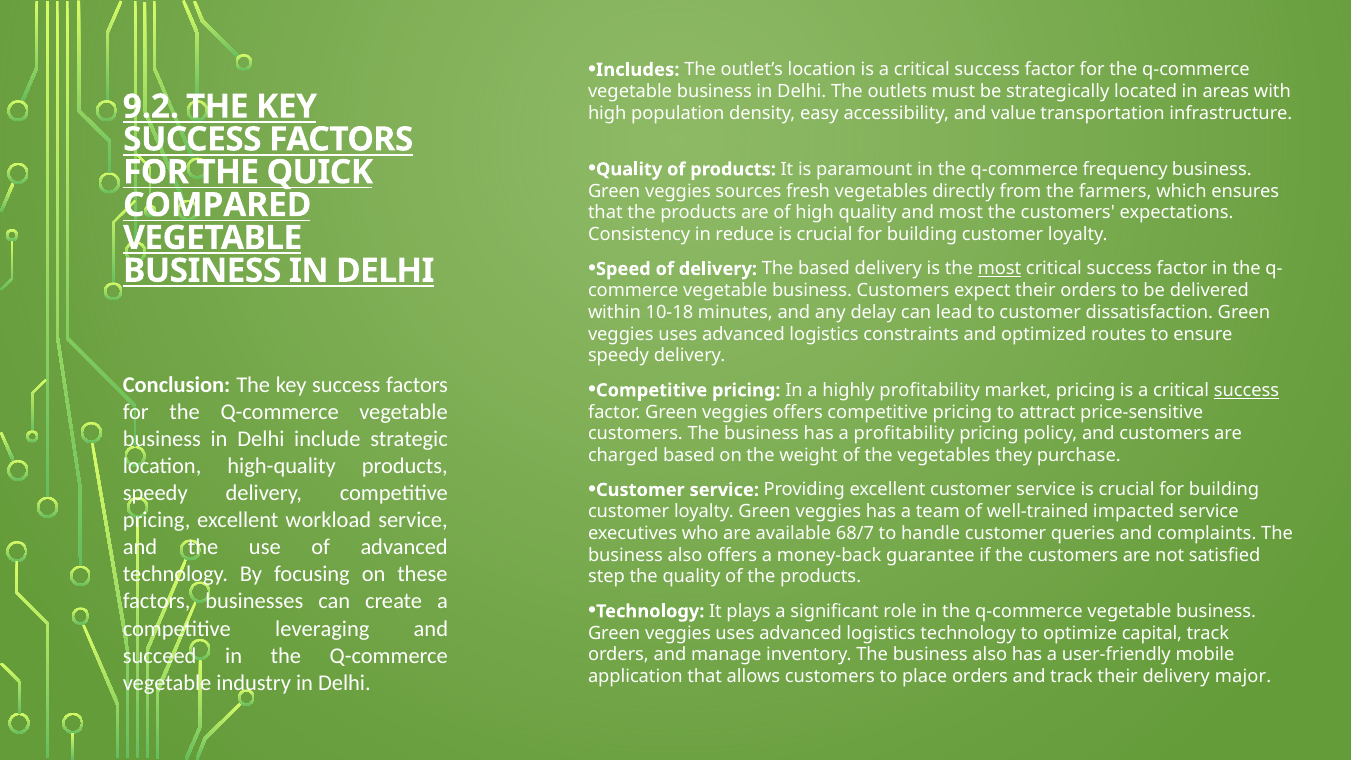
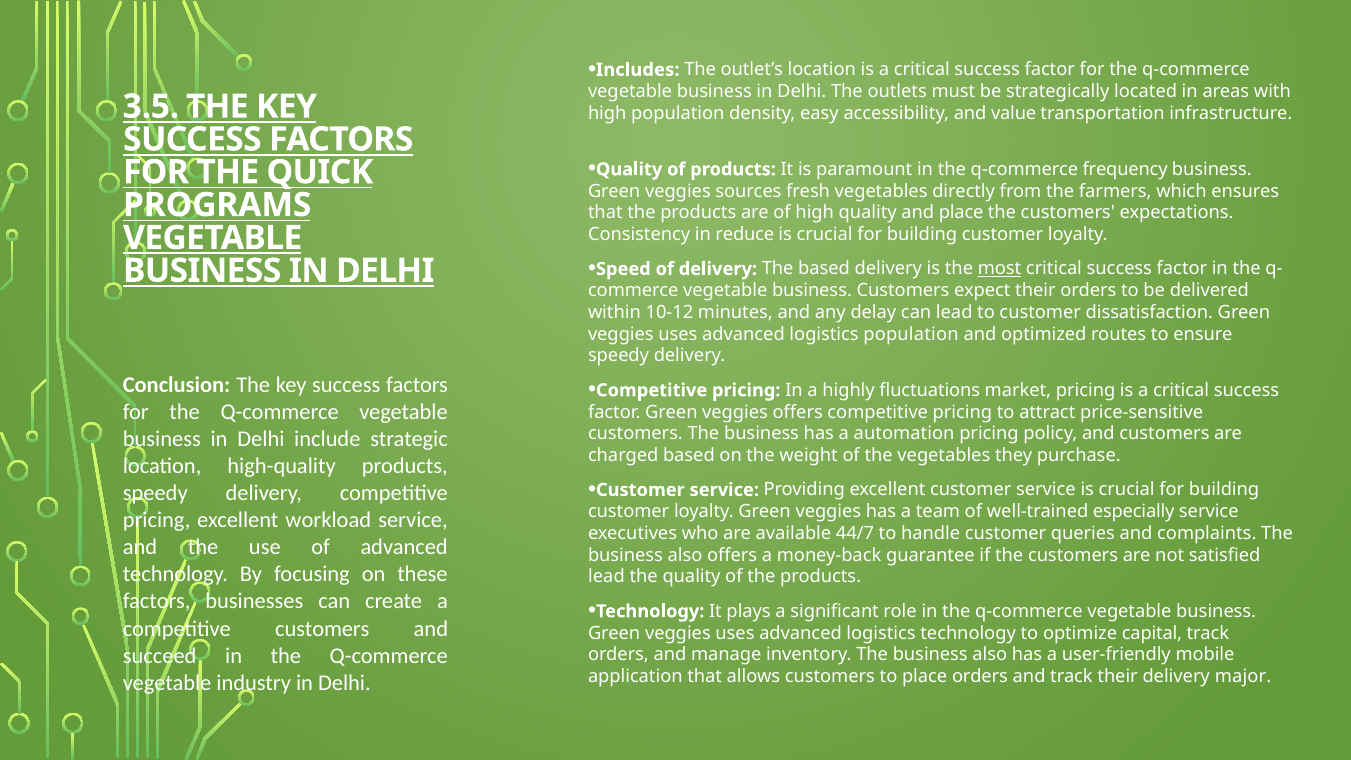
9.2: 9.2 -> 3.5 (151, 106)
COMPARED: COMPARED -> PROGRAMS (217, 205)
and most: most -> place (961, 213)
10-18: 10-18 -> 10-12 (669, 312)
logistics constraints: constraints -> population (911, 334)
highly profitability: profitability -> fluctuations (930, 390)
success underline: present -> none (1246, 390)
a profitability: profitability -> automation (904, 434)
impacted: impacted -> especially (1134, 512)
68/7: 68/7 -> 44/7 (855, 533)
step: step -> lead (606, 577)
competitive leveraging: leveraging -> customers (322, 629)
